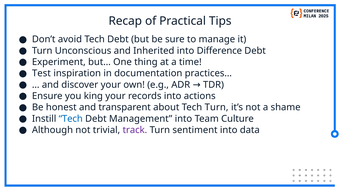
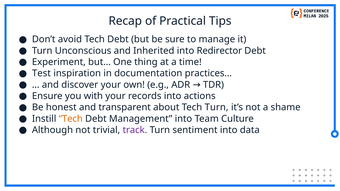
Difference: Difference -> Redirector (219, 51)
king: king -> with (93, 96)
Tech colour: blue -> orange (71, 119)
